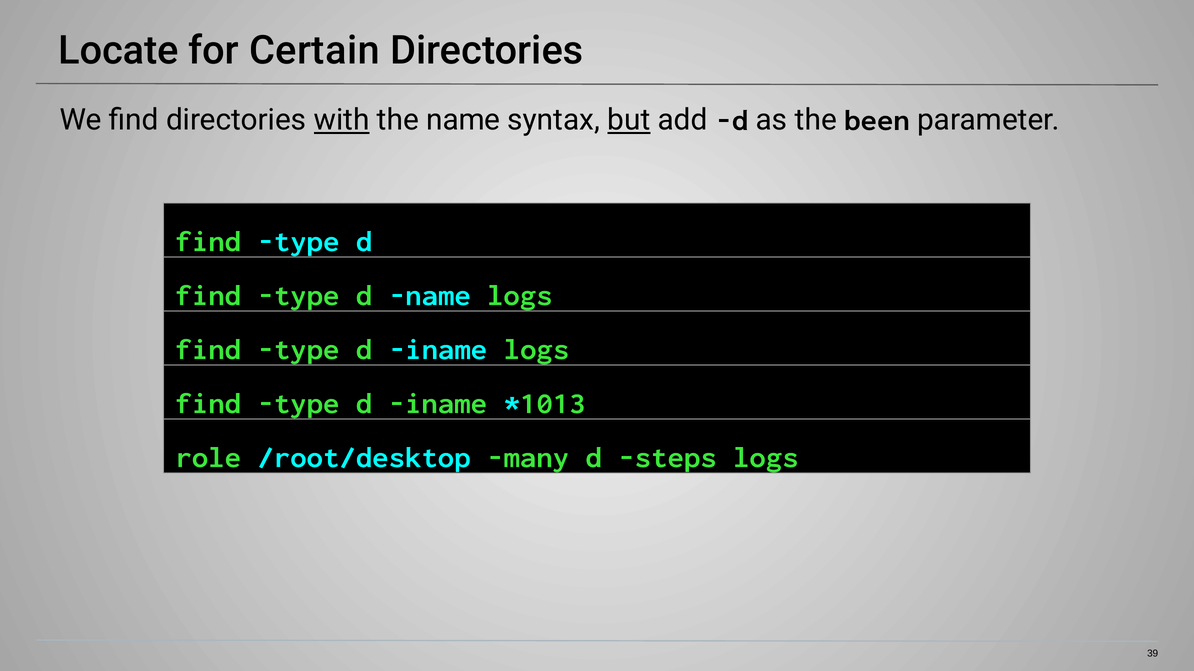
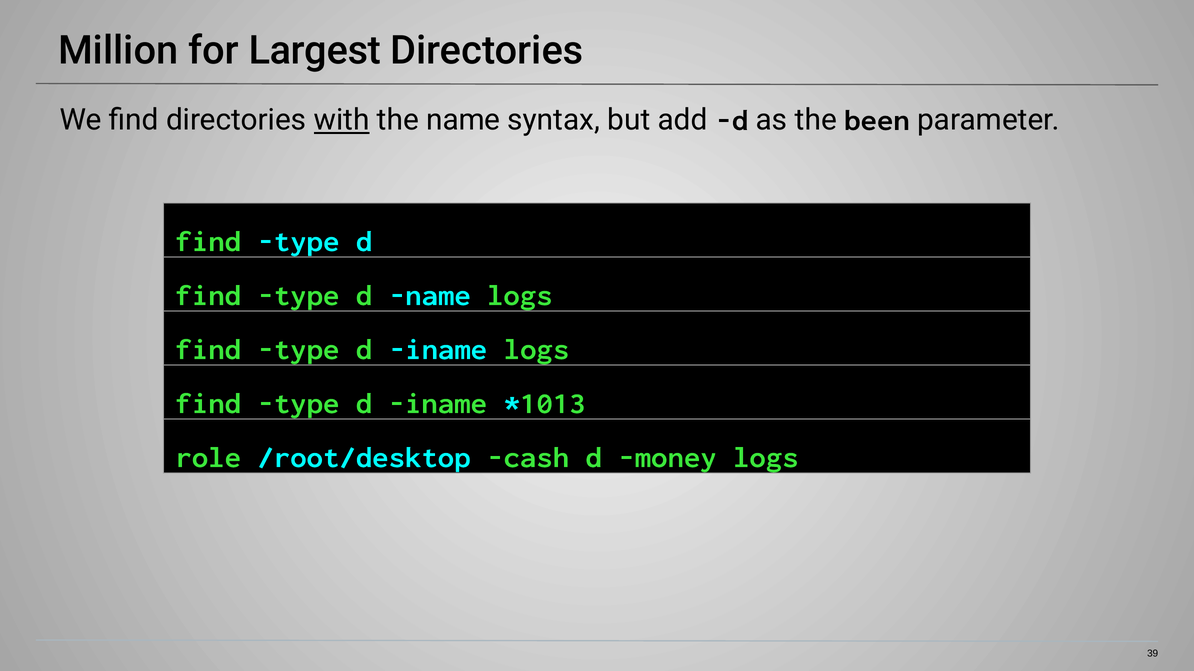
Locate: Locate -> Million (118, 51)
Certain: Certain -> Largest (315, 51)
but underline: present -> none (629, 120)
many: many -> cash (528, 458)
steps: steps -> money (667, 458)
